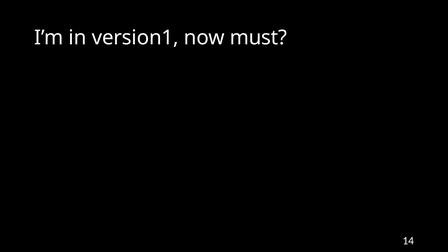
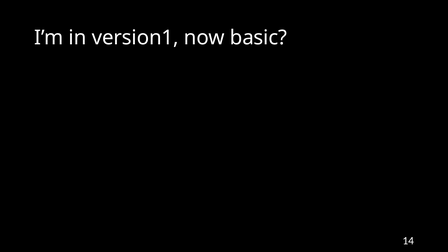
must: must -> basic (258, 38)
